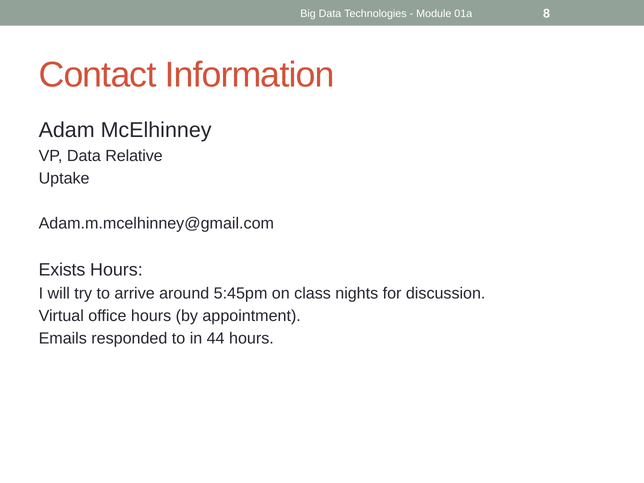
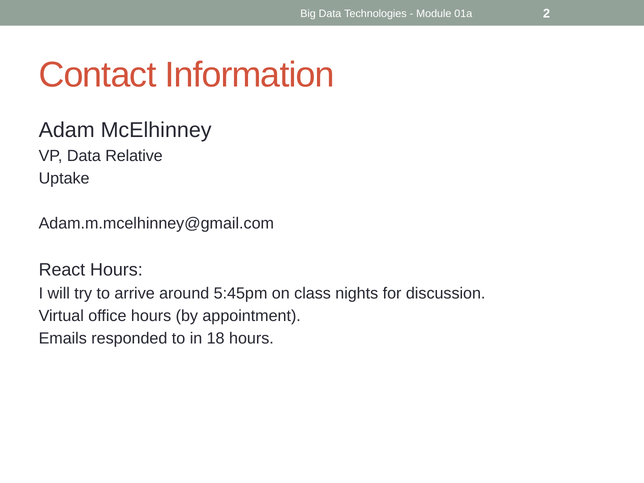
8: 8 -> 2 (547, 14)
Exists: Exists -> React (62, 270)
44: 44 -> 18 (216, 339)
